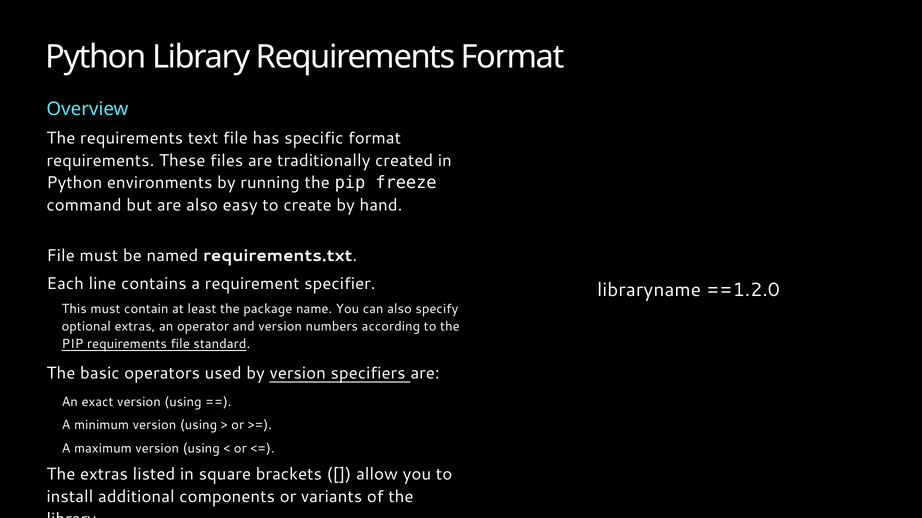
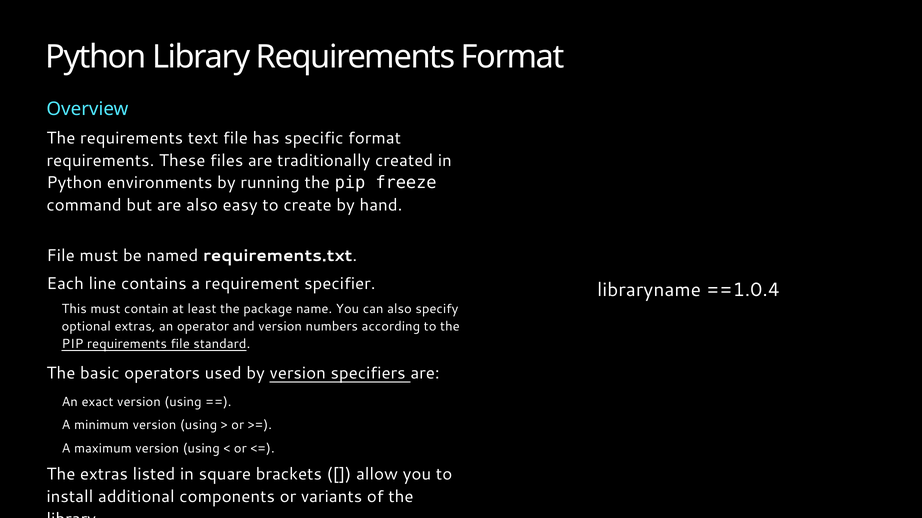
==1.2.0: ==1.2.0 -> ==1.0.4 (743, 290)
